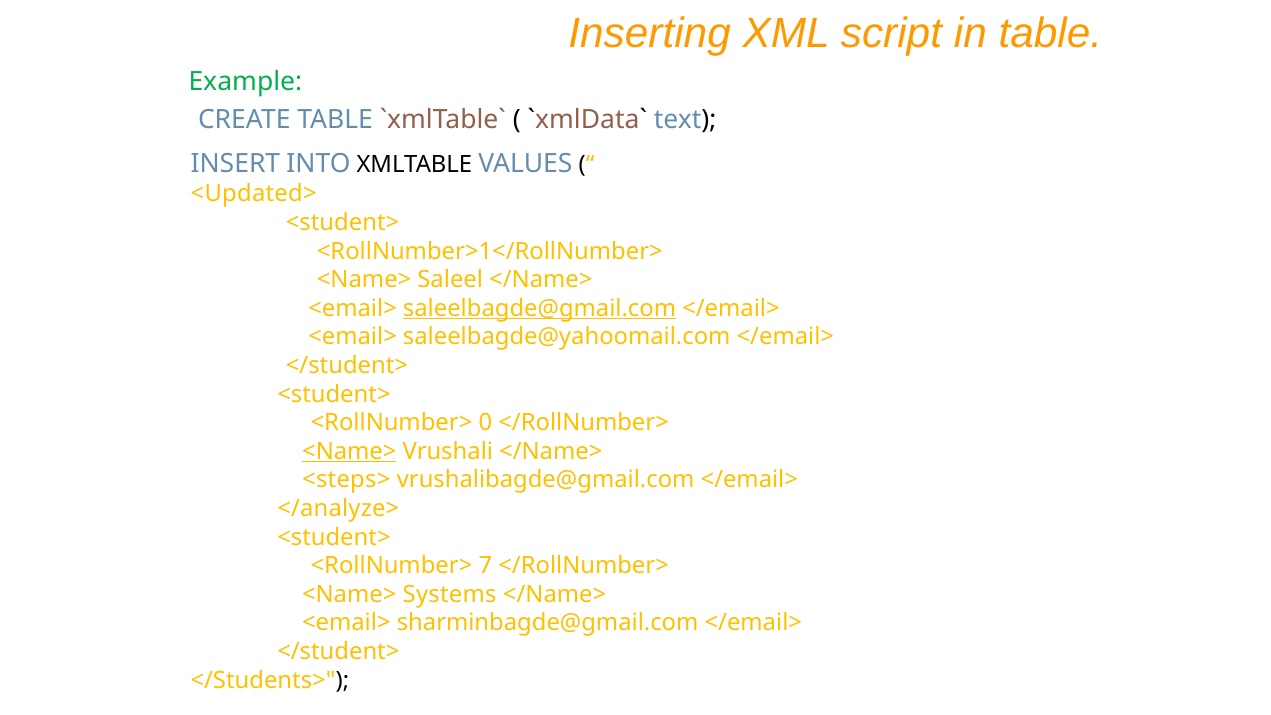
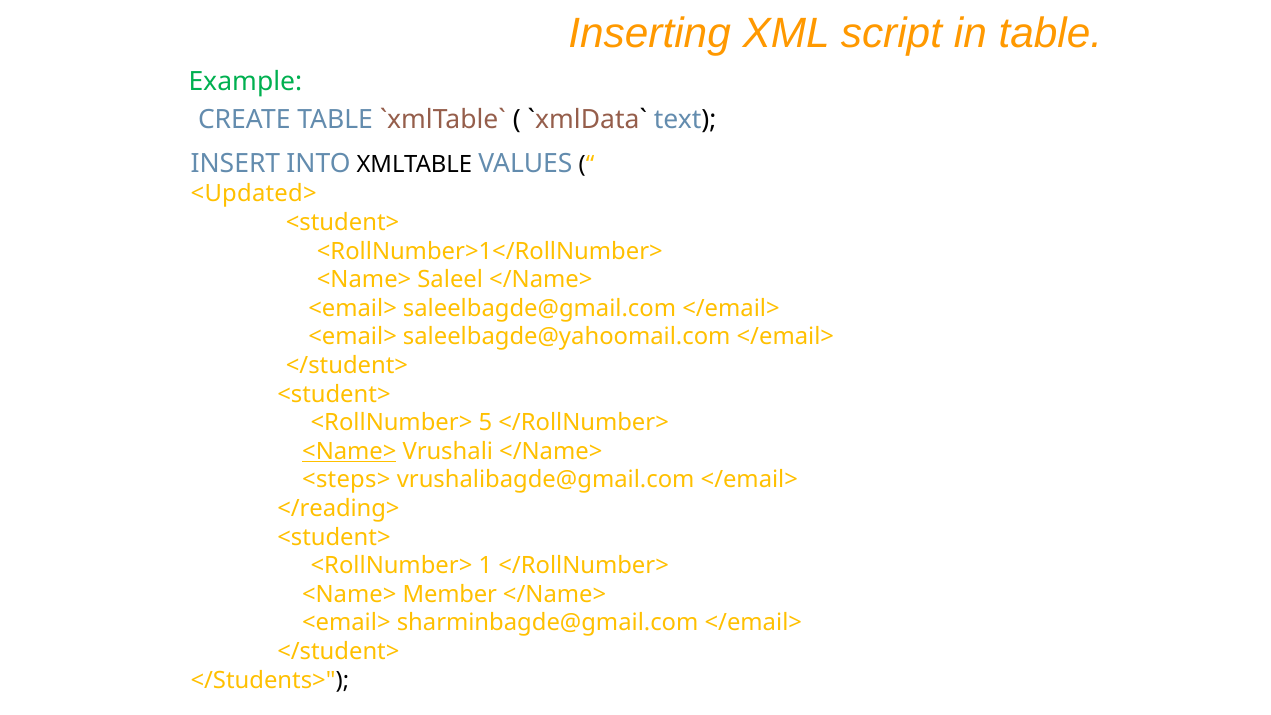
saleelbagde@gmail.com underline: present -> none (540, 308)
0: 0 -> 5 (485, 423)
</analyze>: </analyze> -> </reading> (338, 508)
7: 7 -> 1 (485, 566)
Systems: Systems -> Member (450, 594)
